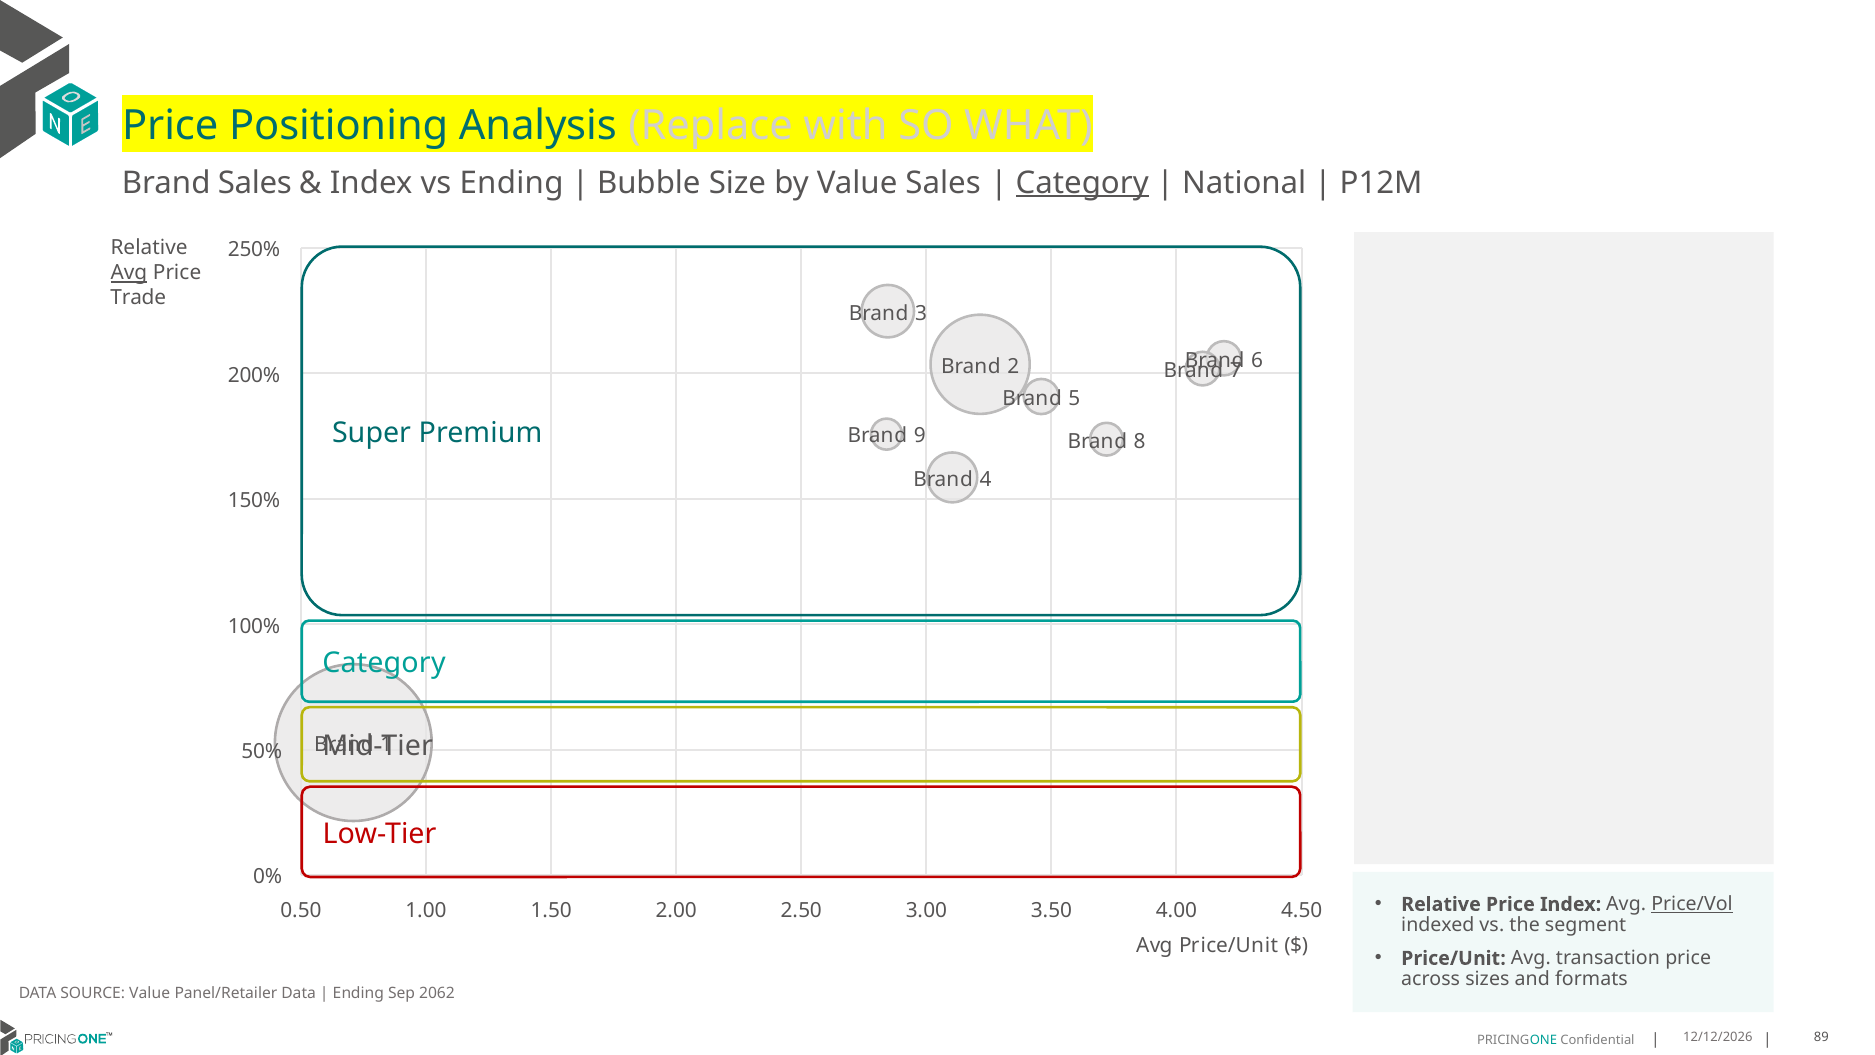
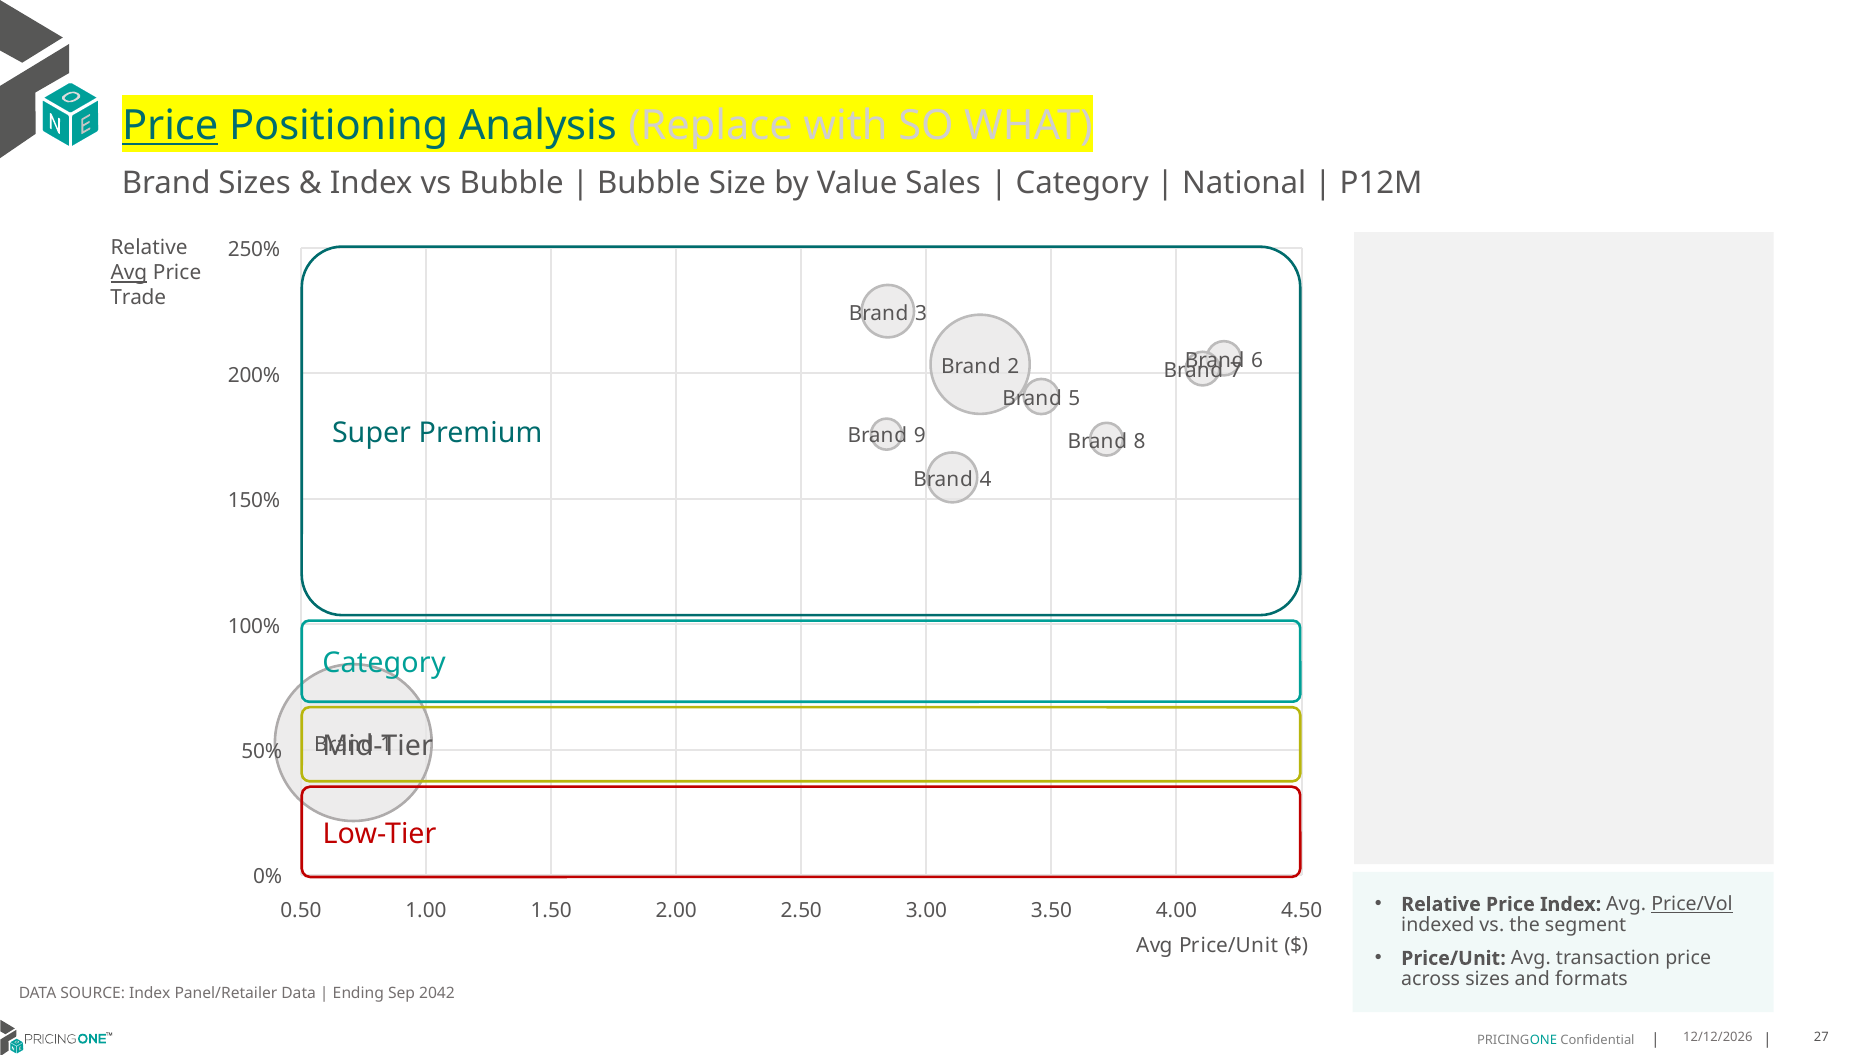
Price underline: none -> present (170, 126)
Brand Sales: Sales -> Sizes (255, 183)
vs Ending: Ending -> Bubble (512, 183)
Category underline: present -> none (1082, 183)
SOURCE Value: Value -> Index (150, 993)
2062: 2062 -> 2042 (437, 993)
89: 89 -> 27 (1821, 1037)
